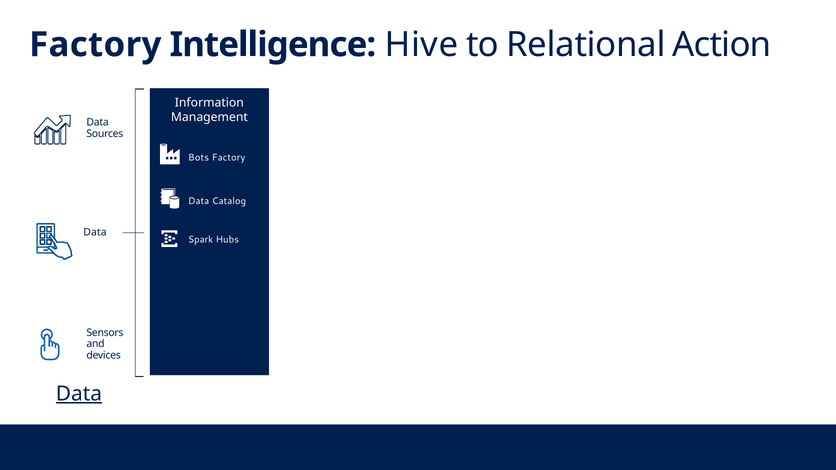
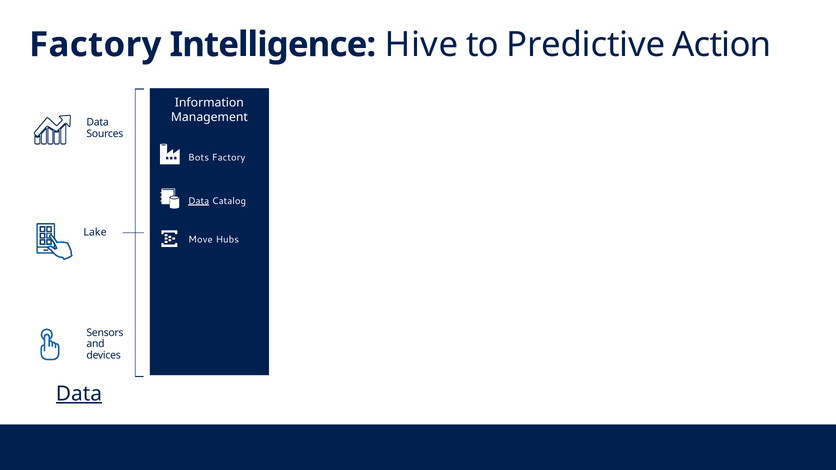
Relational: Relational -> Predictive (586, 45)
Data underline: none -> present (199, 201)
Data: Data -> Lake (95, 232)
Spark: Spark -> Move (200, 240)
